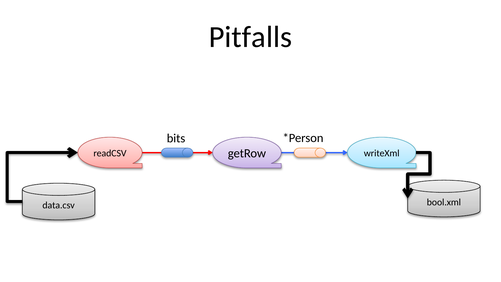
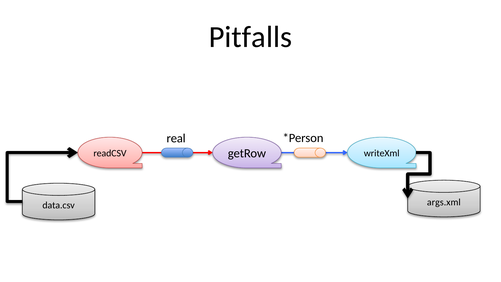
bits: bits -> real (176, 138)
bool.xml: bool.xml -> args.xml (444, 202)
